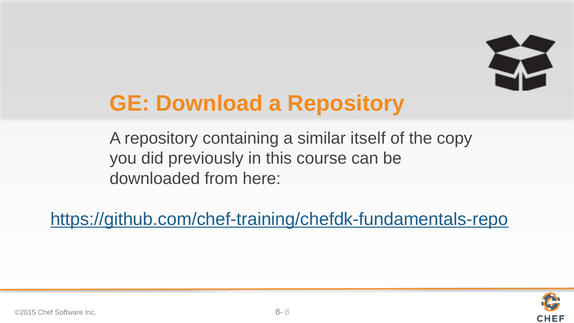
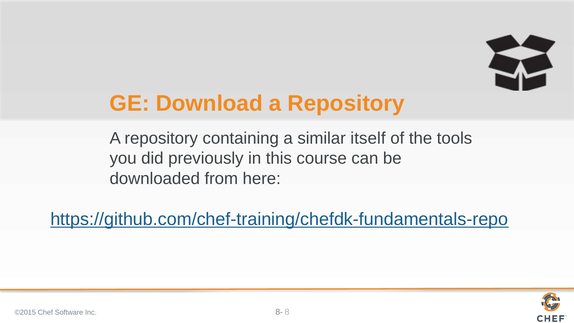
copy: copy -> tools (455, 138)
